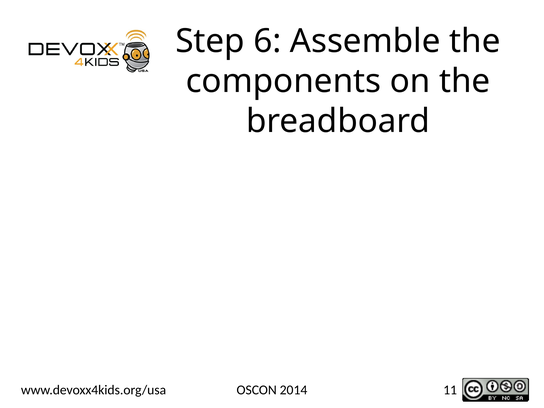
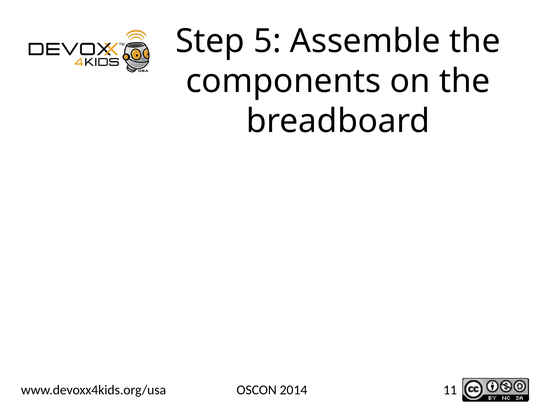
6: 6 -> 5 (267, 41)
